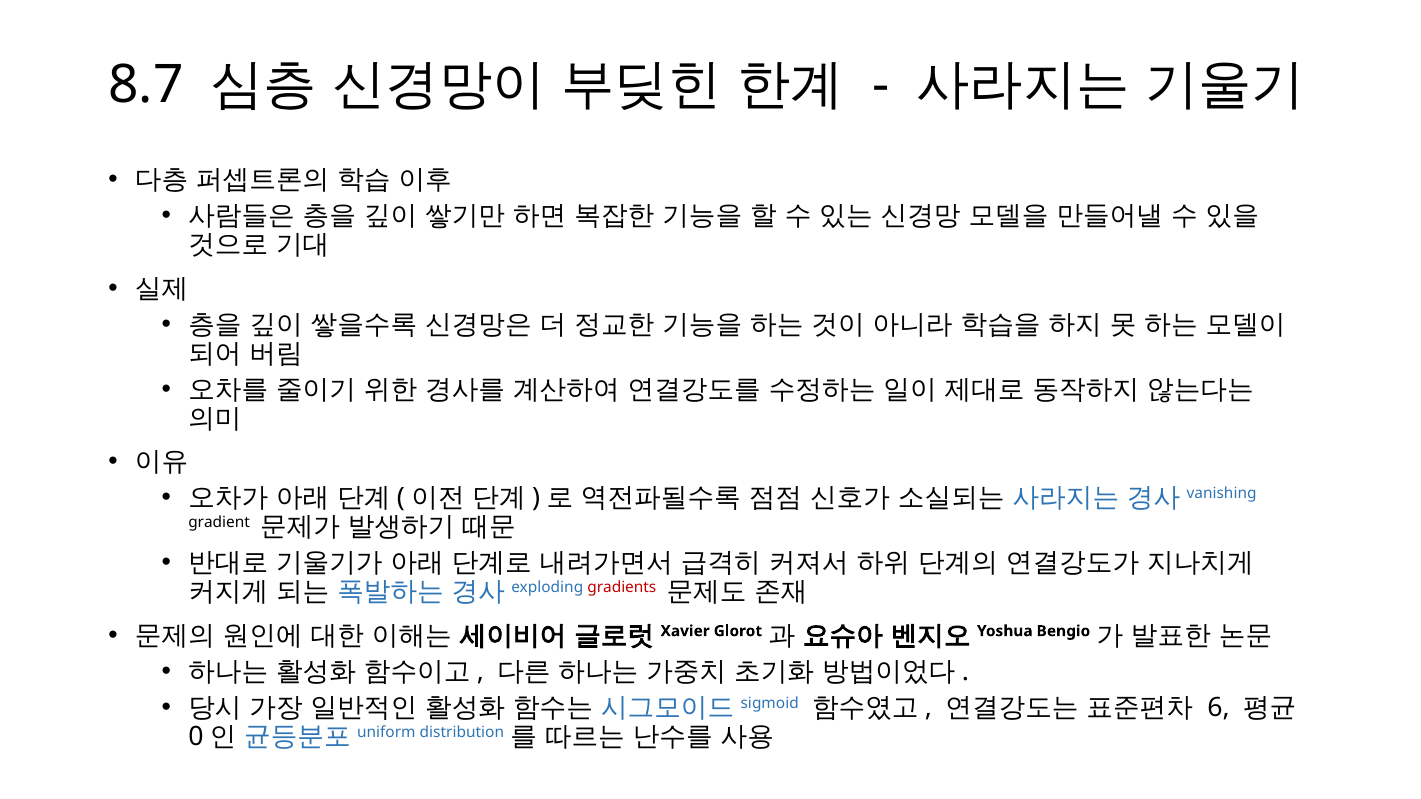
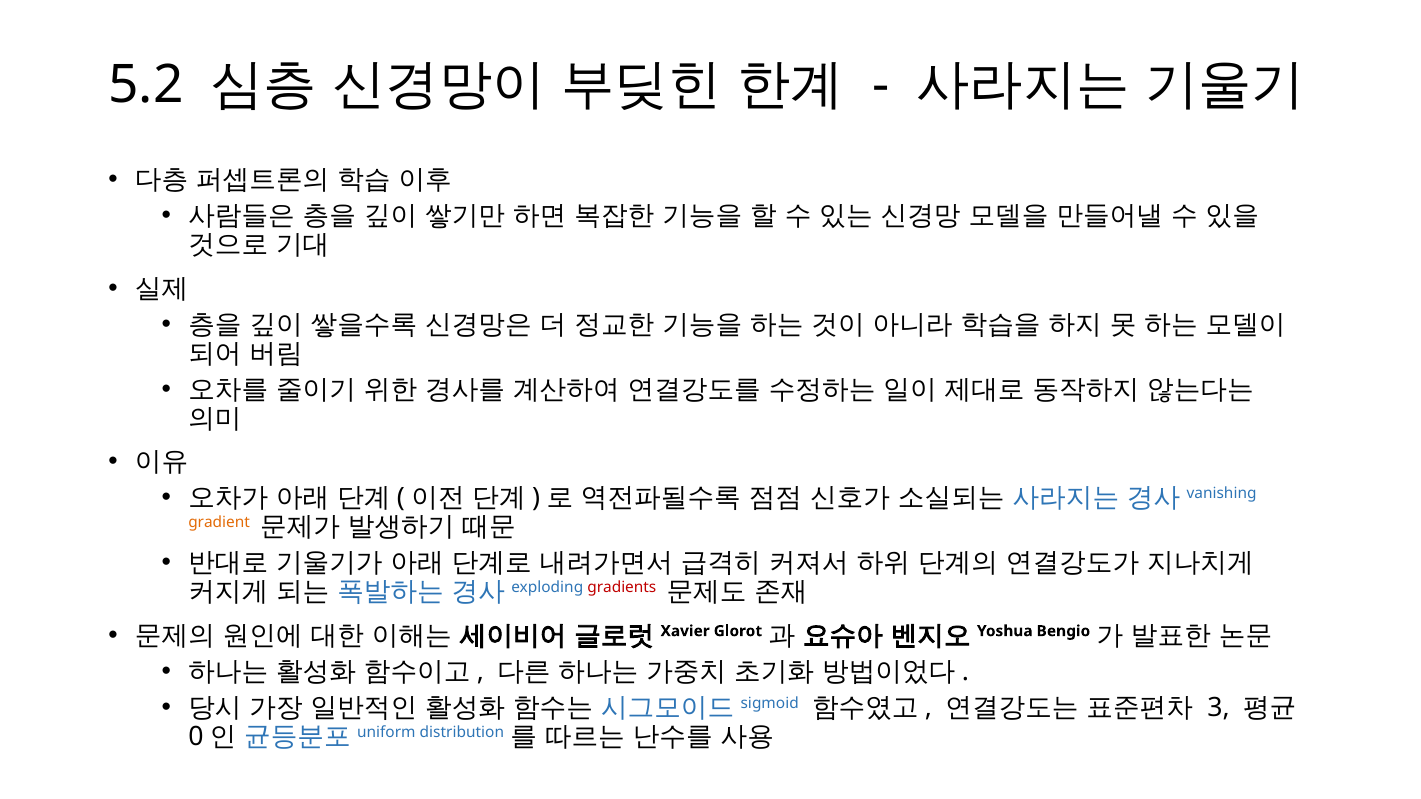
8.7: 8.7 -> 5.2 (146, 85)
gradient colour: black -> orange (219, 523)
6: 6 -> 3 (1219, 708)
